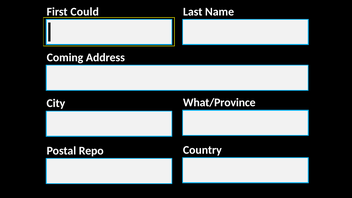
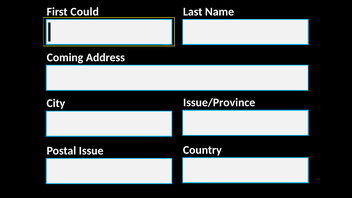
What/Province: What/Province -> Issue/Province (219, 103)
Repo: Repo -> Issue (91, 151)
